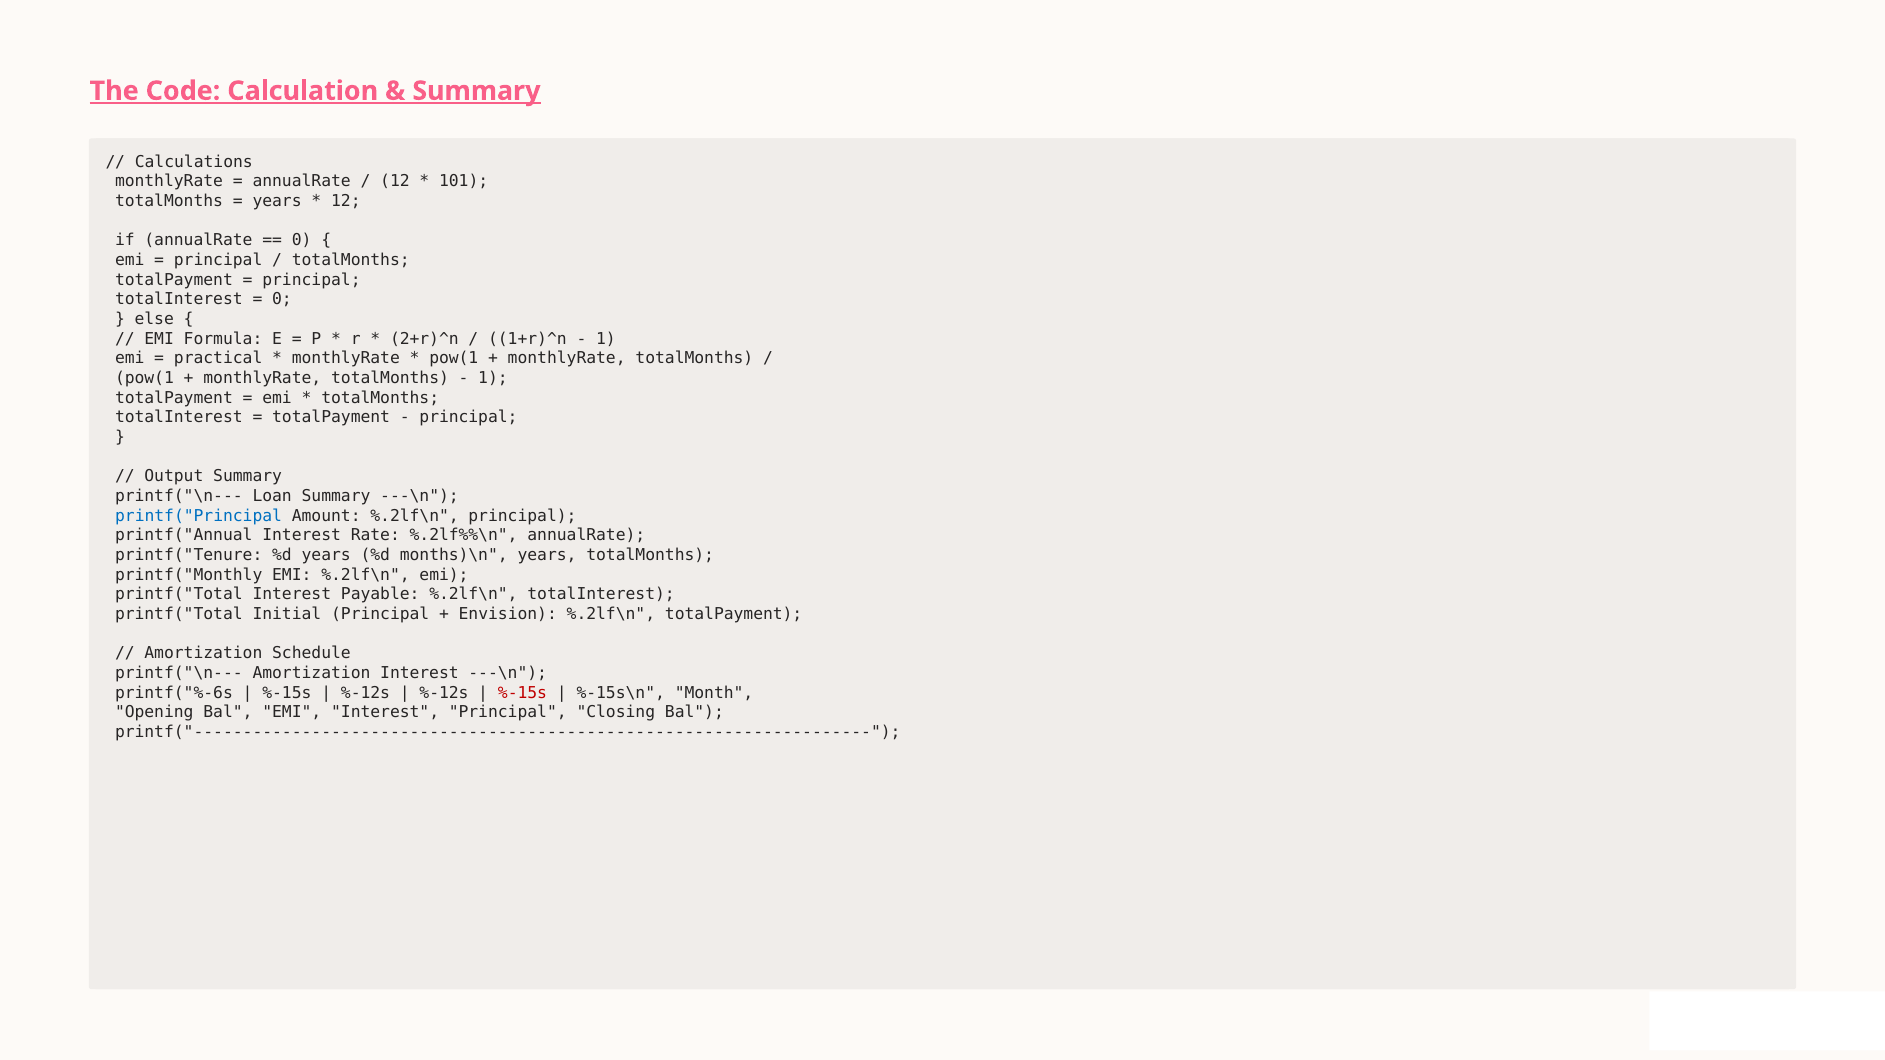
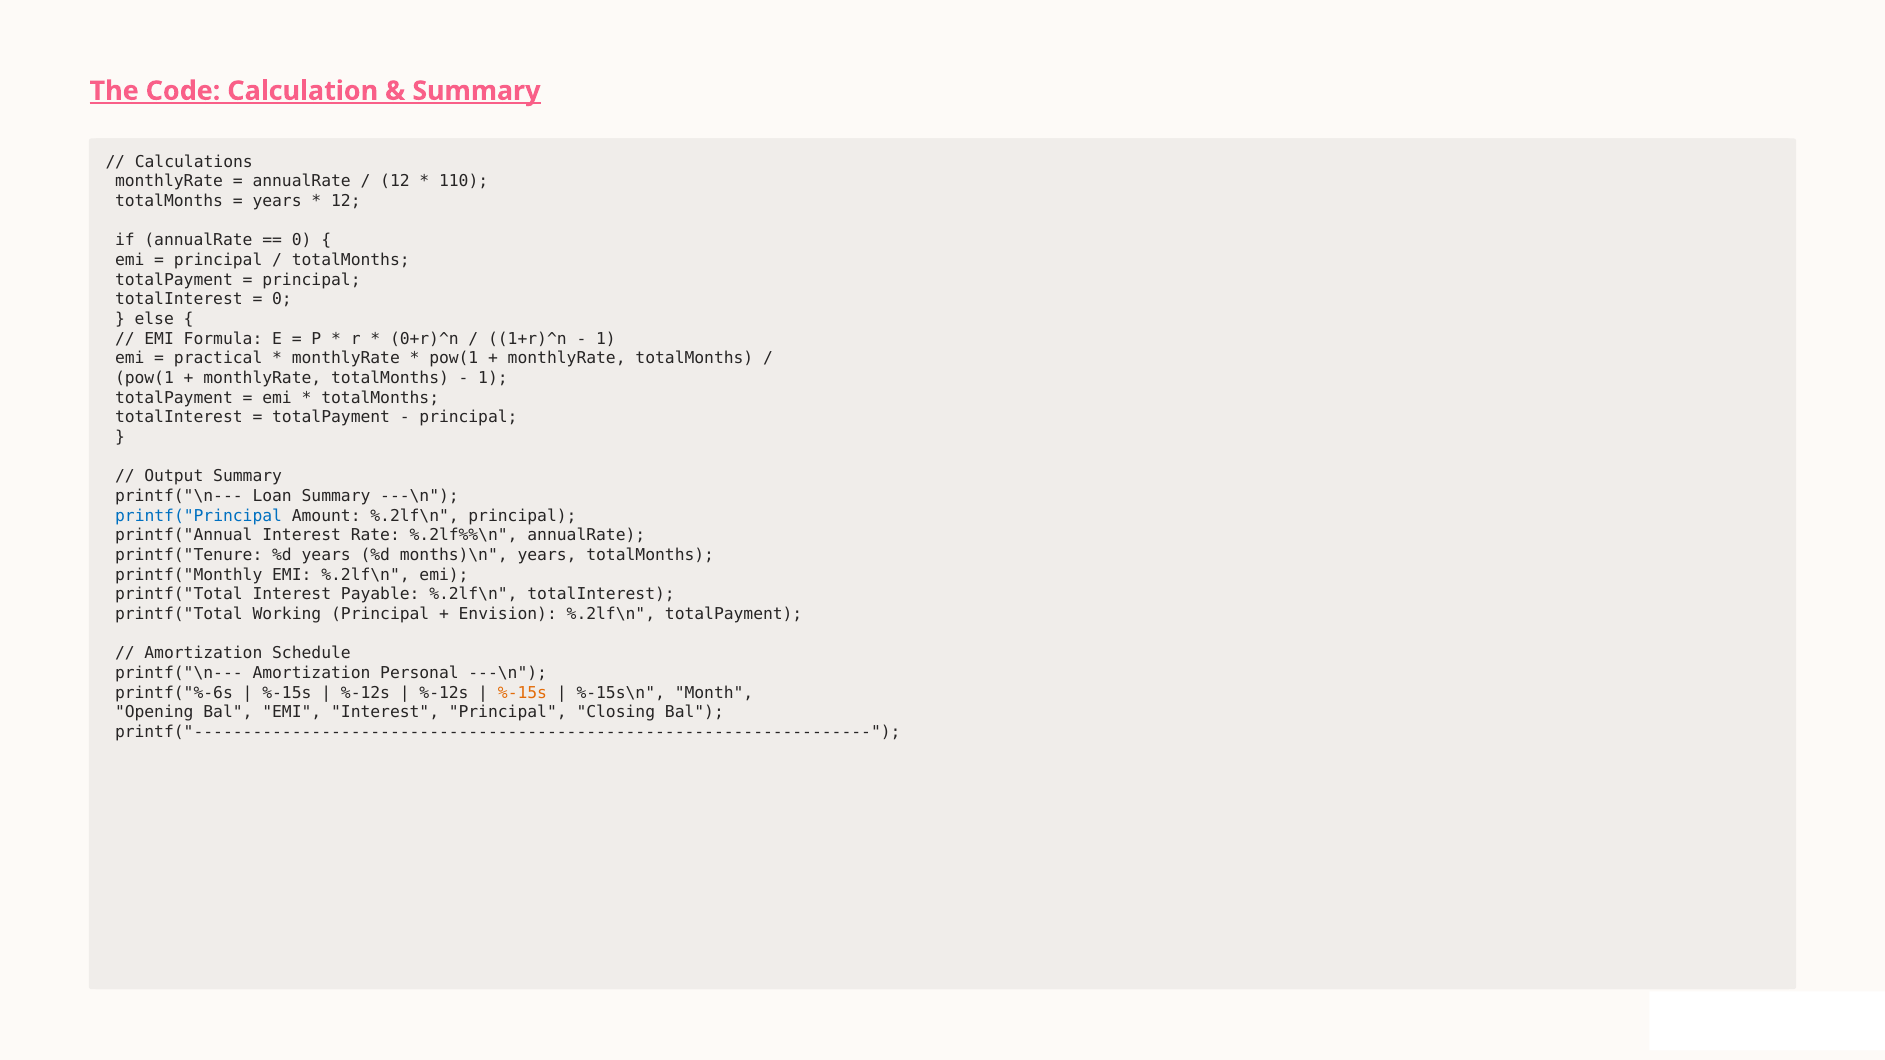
101: 101 -> 110 (464, 182)
2+r)^n: 2+r)^n -> 0+r)^n (424, 339)
Initial: Initial -> Working (287, 614)
Amortization Interest: Interest -> Personal (419, 673)
%-15s colour: red -> orange (523, 693)
